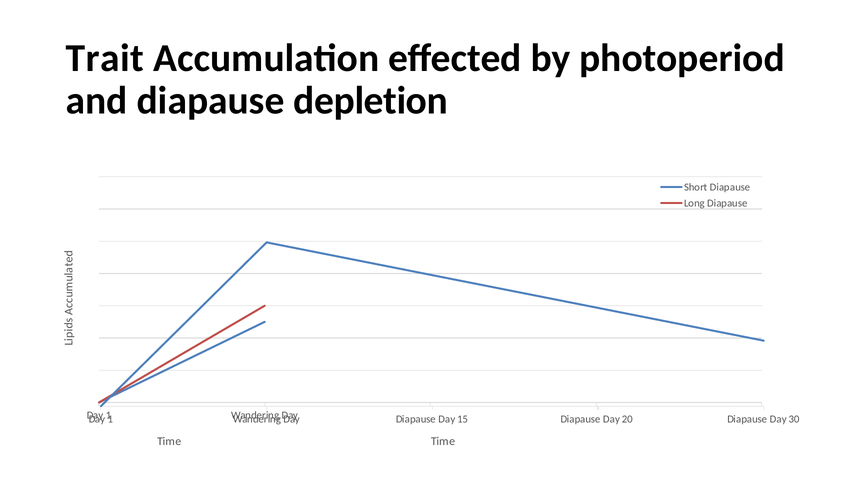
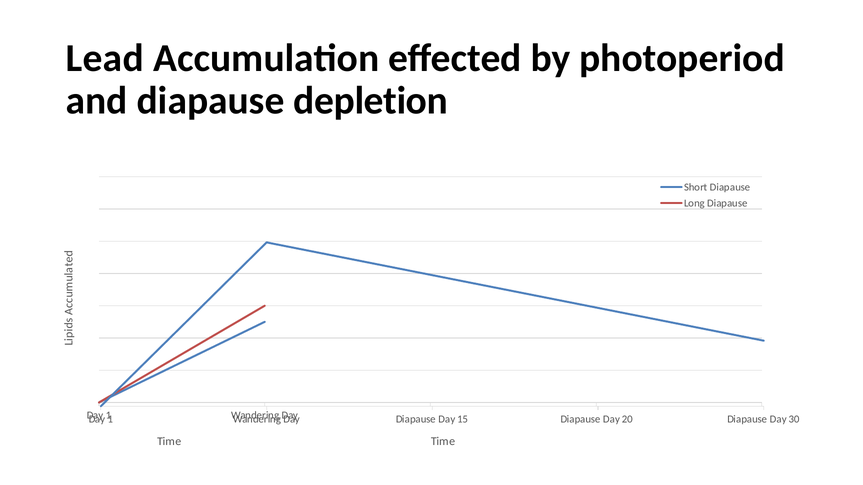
Trait: Trait -> Lead (105, 58)
